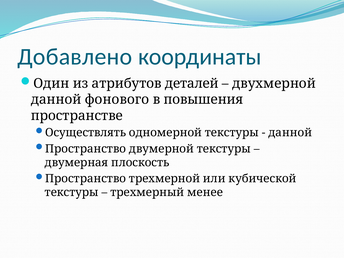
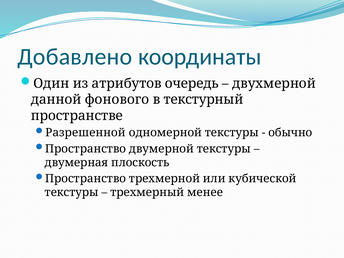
деталей: деталей -> очередь (192, 83)
повышения: повышения -> текстурный (203, 100)
Осуществлять: Осуществлять -> Разрешенной (86, 133)
данной: данной -> обычно (290, 133)
